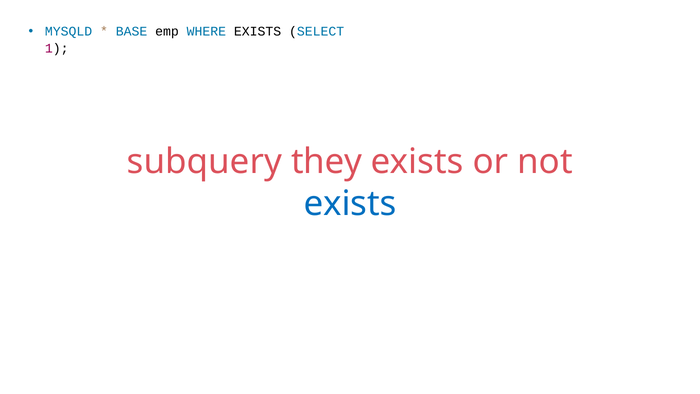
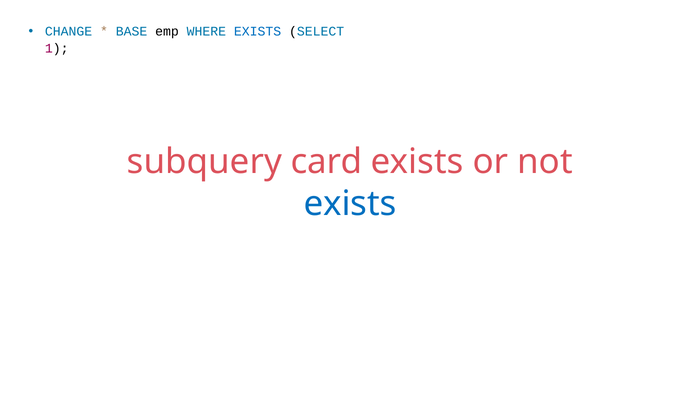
MYSQLD: MYSQLD -> CHANGE (69, 32)
EXISTS colour: black -> blue (258, 32)
they: they -> card (327, 162)
